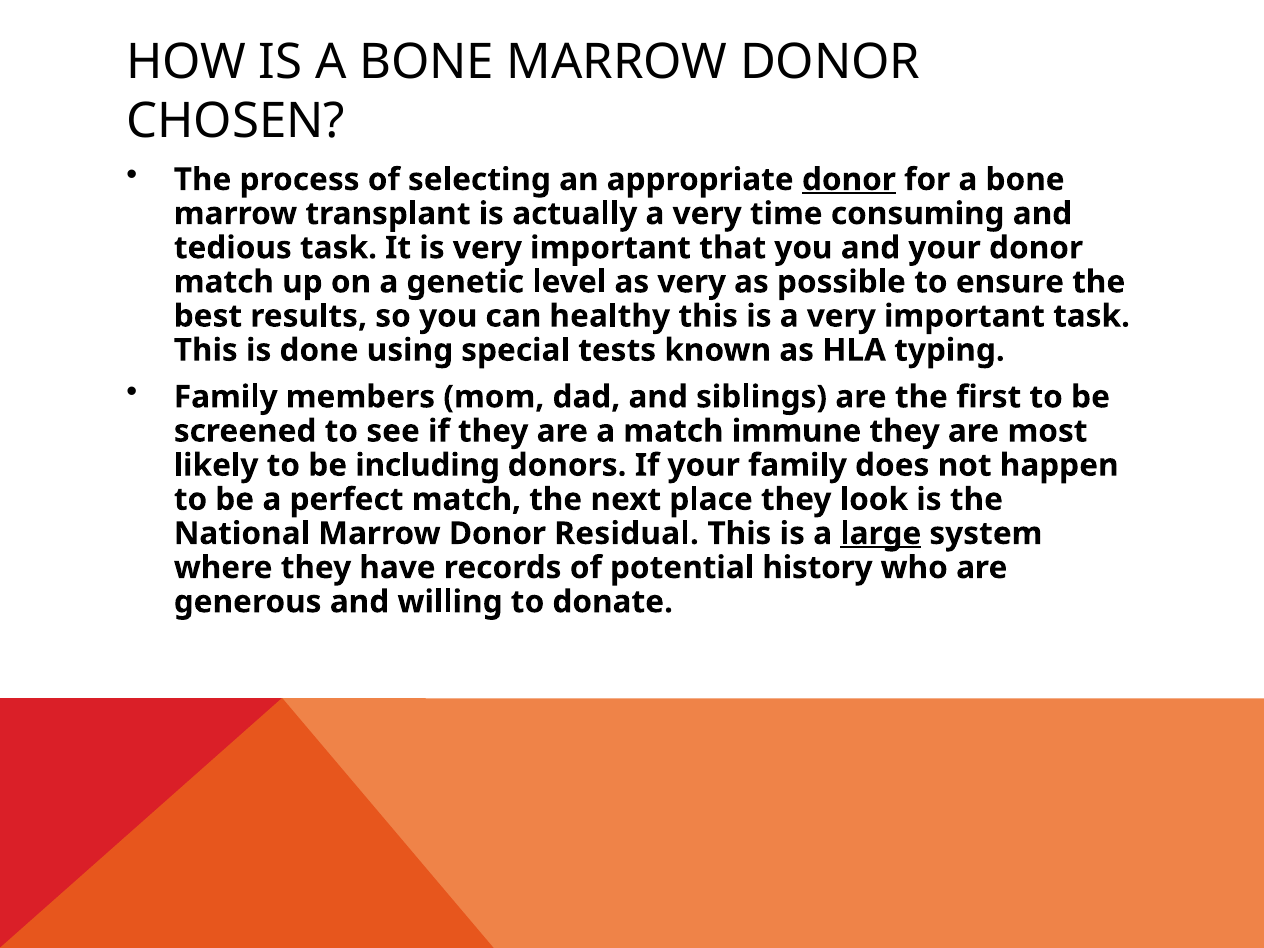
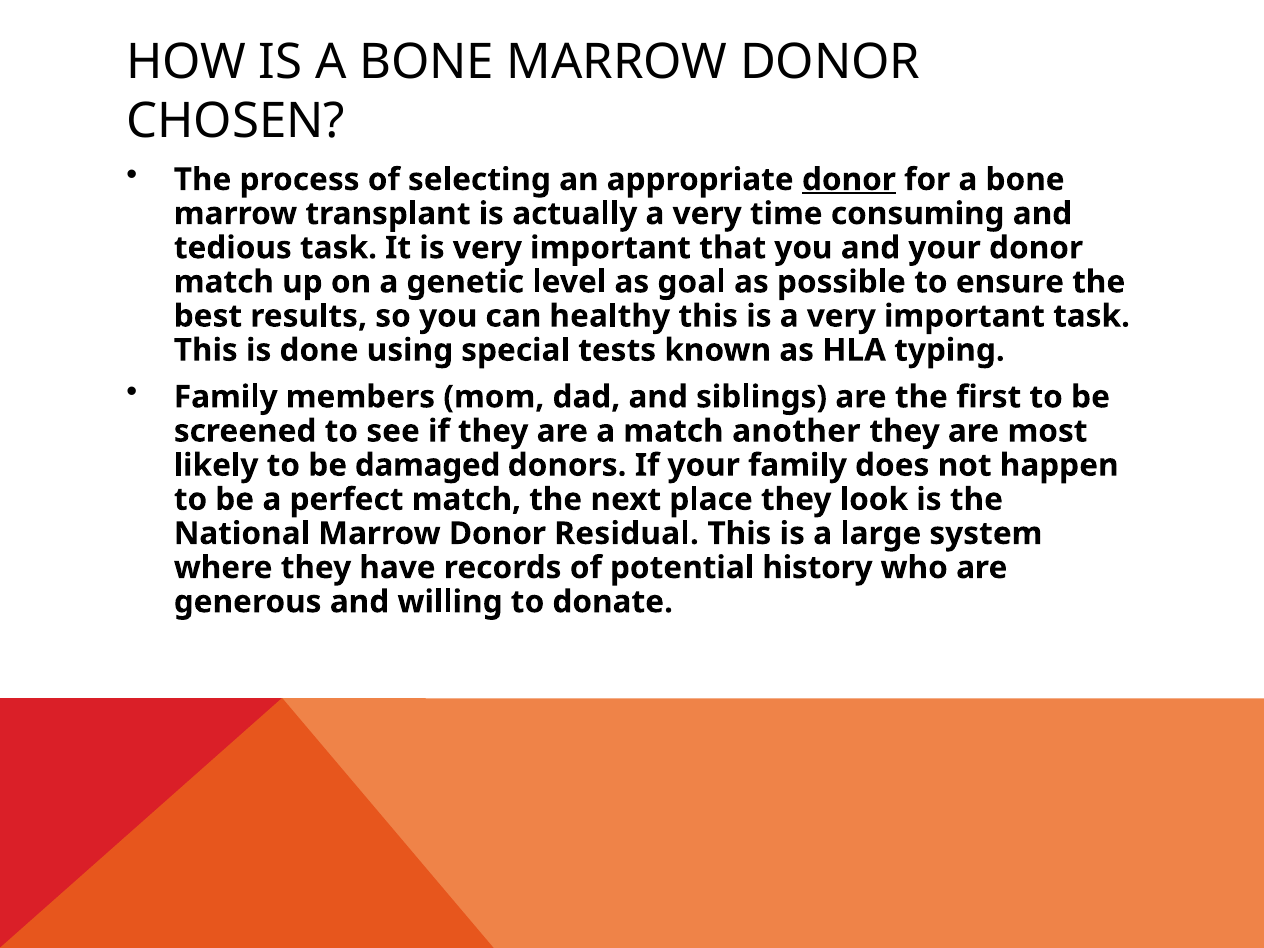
as very: very -> goal (692, 282)
immune: immune -> another (796, 431)
including: including -> damaged (428, 465)
large underline: present -> none (881, 534)
